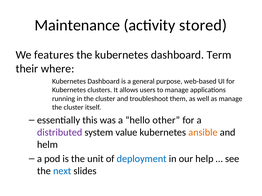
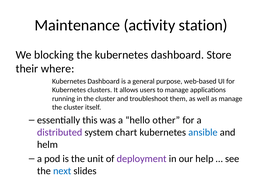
stored: stored -> station (203, 25)
features: features -> blocking (54, 55)
Term: Term -> Store (219, 55)
value: value -> chart (126, 133)
ansible colour: orange -> blue (203, 133)
deployment colour: blue -> purple (142, 159)
